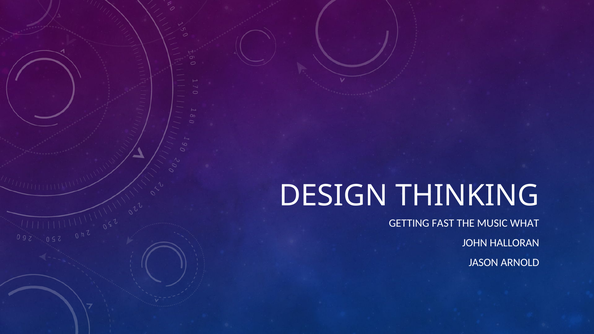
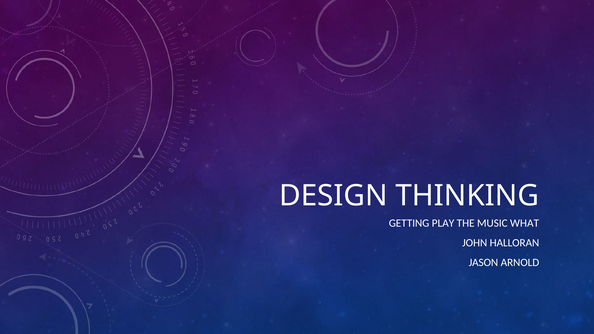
FAST: FAST -> PLAY (443, 223)
